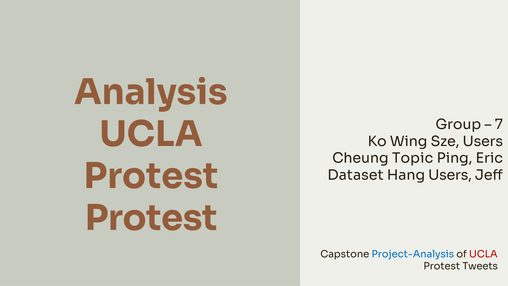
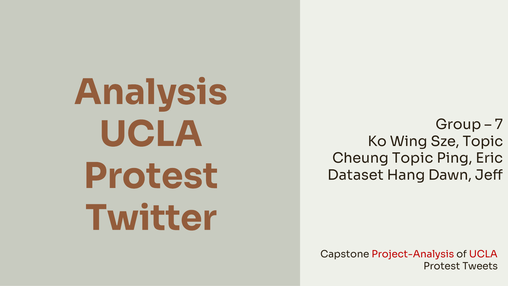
Sze Users: Users -> Topic (483, 141)
Hang Users: Users -> Dawn (450, 175)
Protest: Protest -> Twitter (151, 218)
Project-Analysis colour: blue -> red (413, 254)
